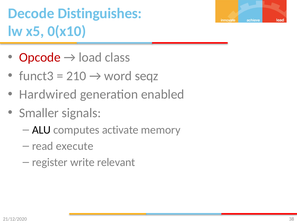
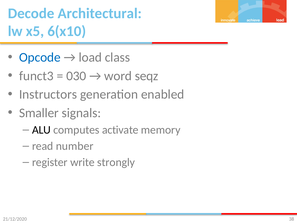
Distinguishes: Distinguishes -> Architectural (100, 13)
0(x10: 0(x10 -> 6(x10 (67, 31)
Opcode colour: red -> blue (40, 57)
210: 210 -> 030 (76, 76)
Hardwired: Hardwired -> Instructors (48, 94)
execute: execute -> number (75, 146)
relevant: relevant -> strongly (116, 162)
